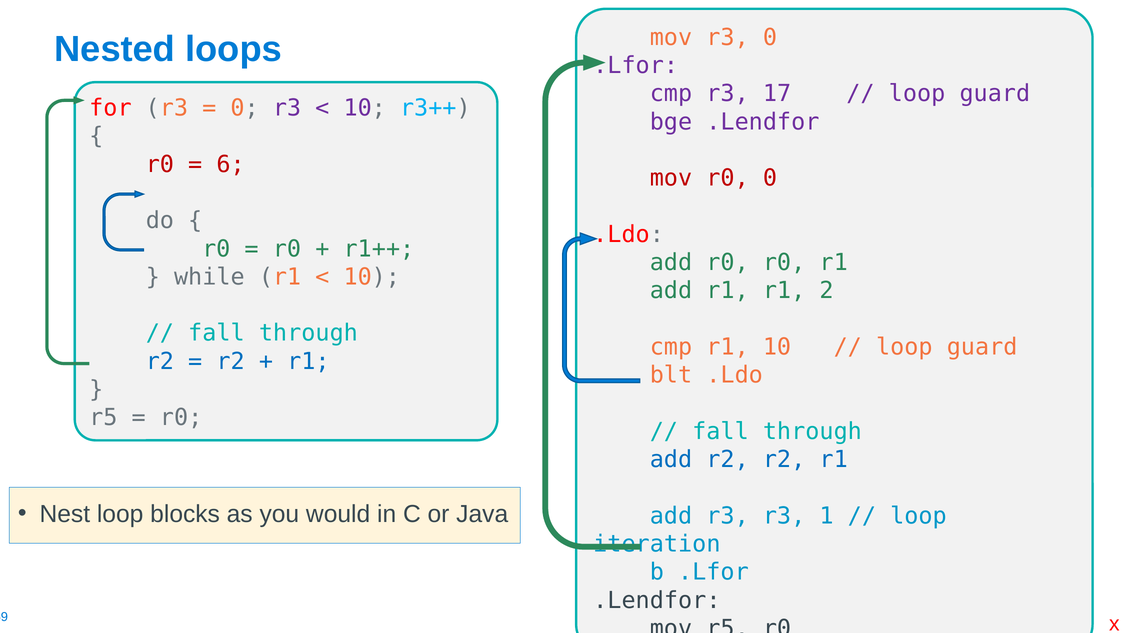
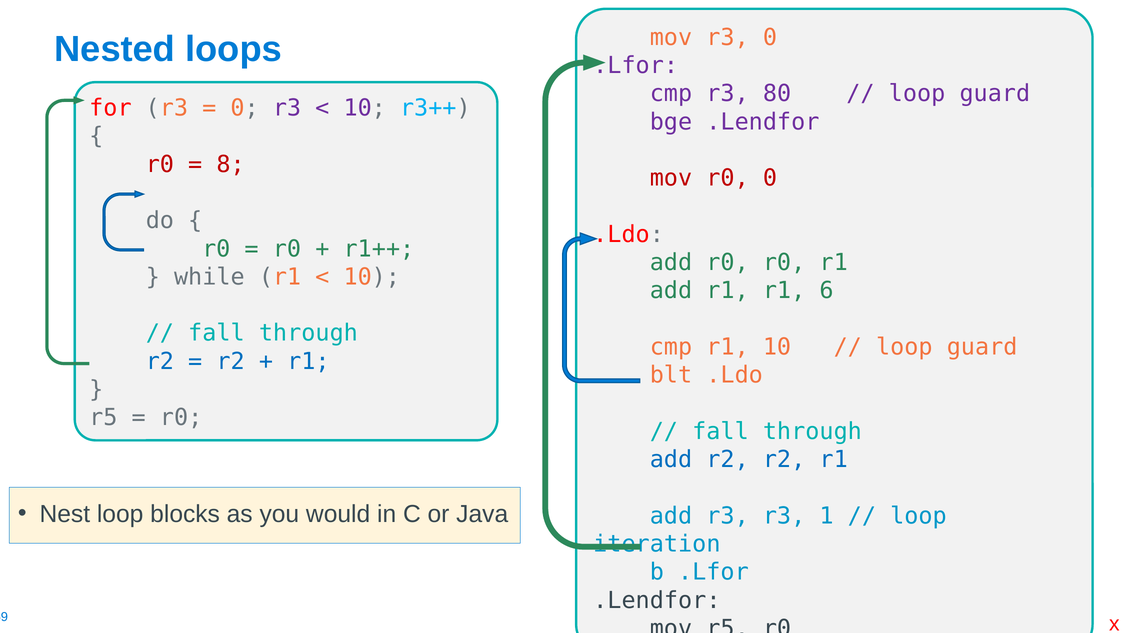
17: 17 -> 80 (777, 94)
6: 6 -> 8 (231, 164)
2: 2 -> 6 (826, 291)
